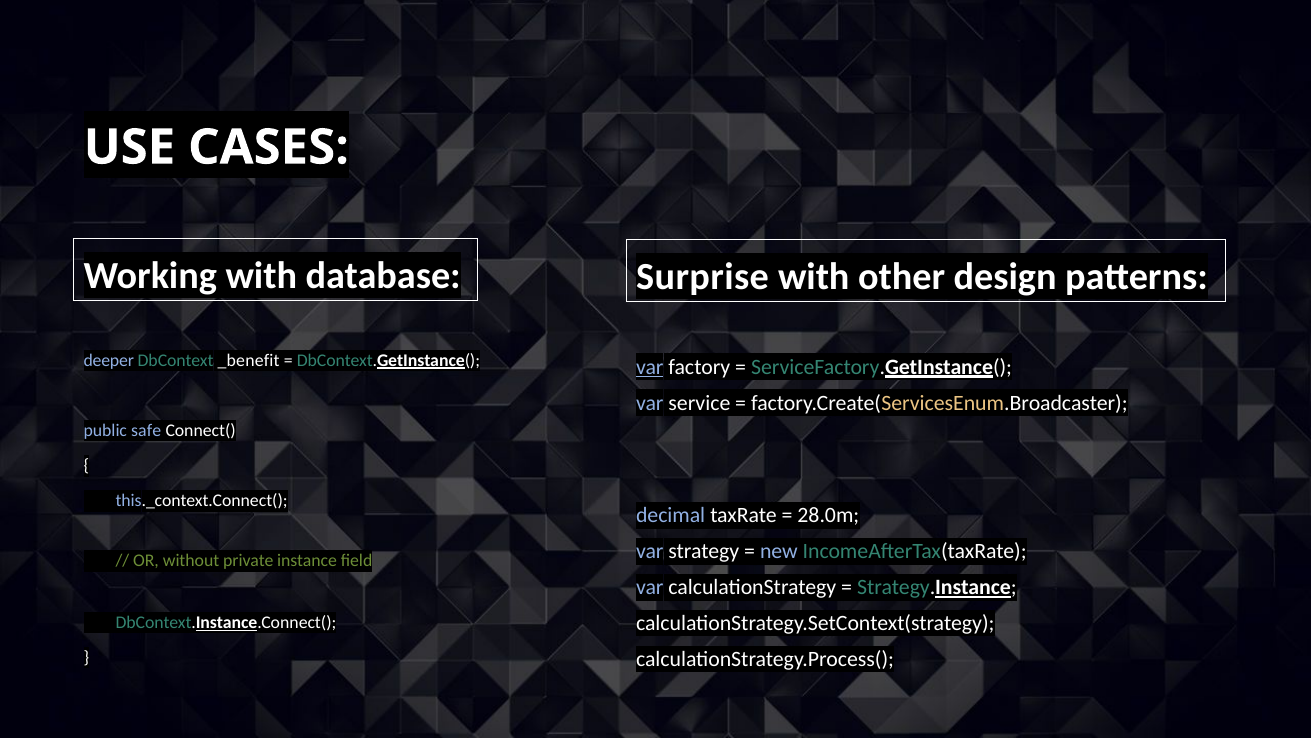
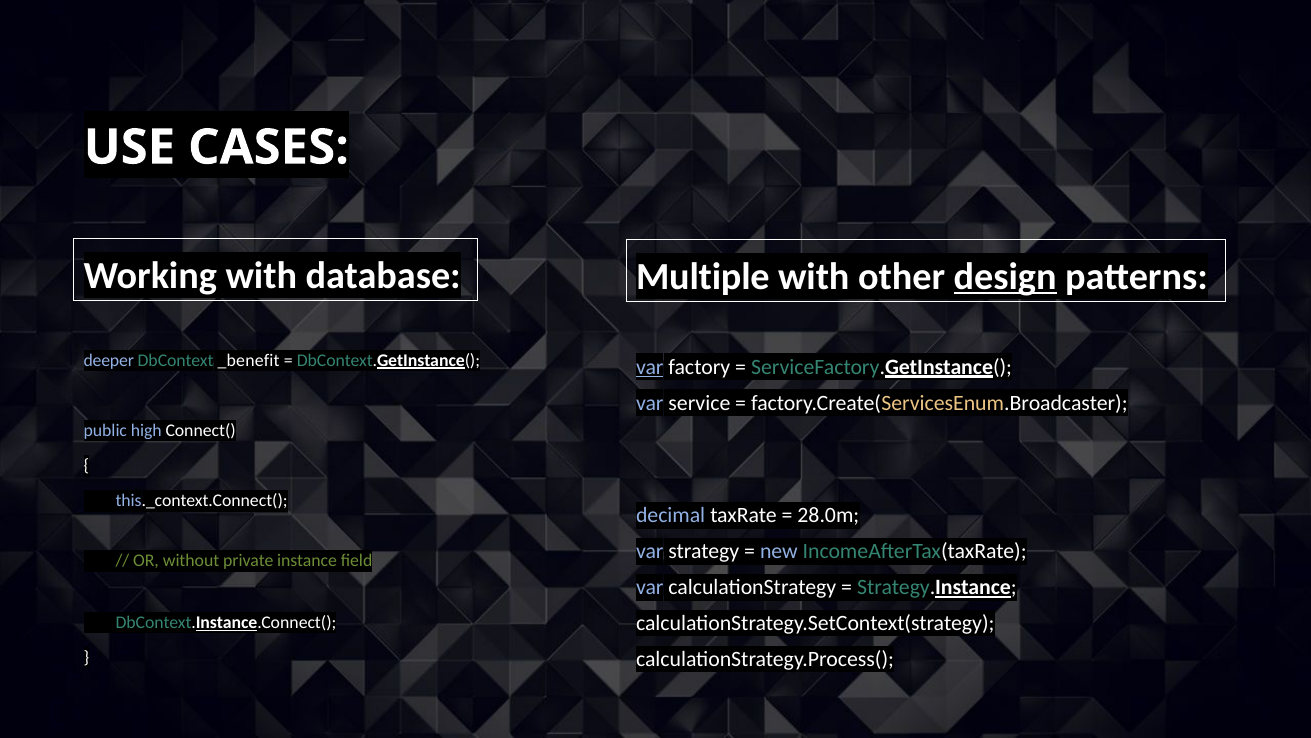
Surprise: Surprise -> Multiple (703, 276)
design underline: none -> present (1005, 276)
safe: safe -> high (146, 430)
